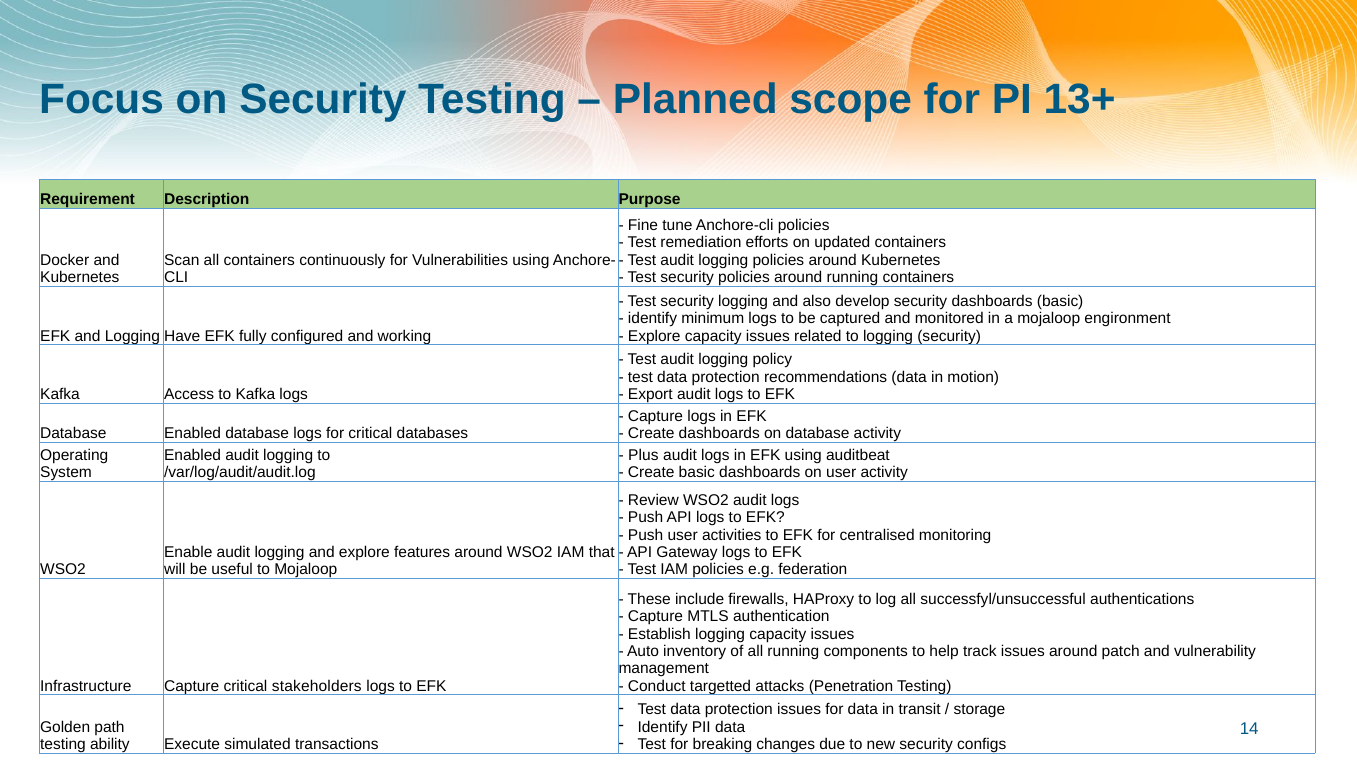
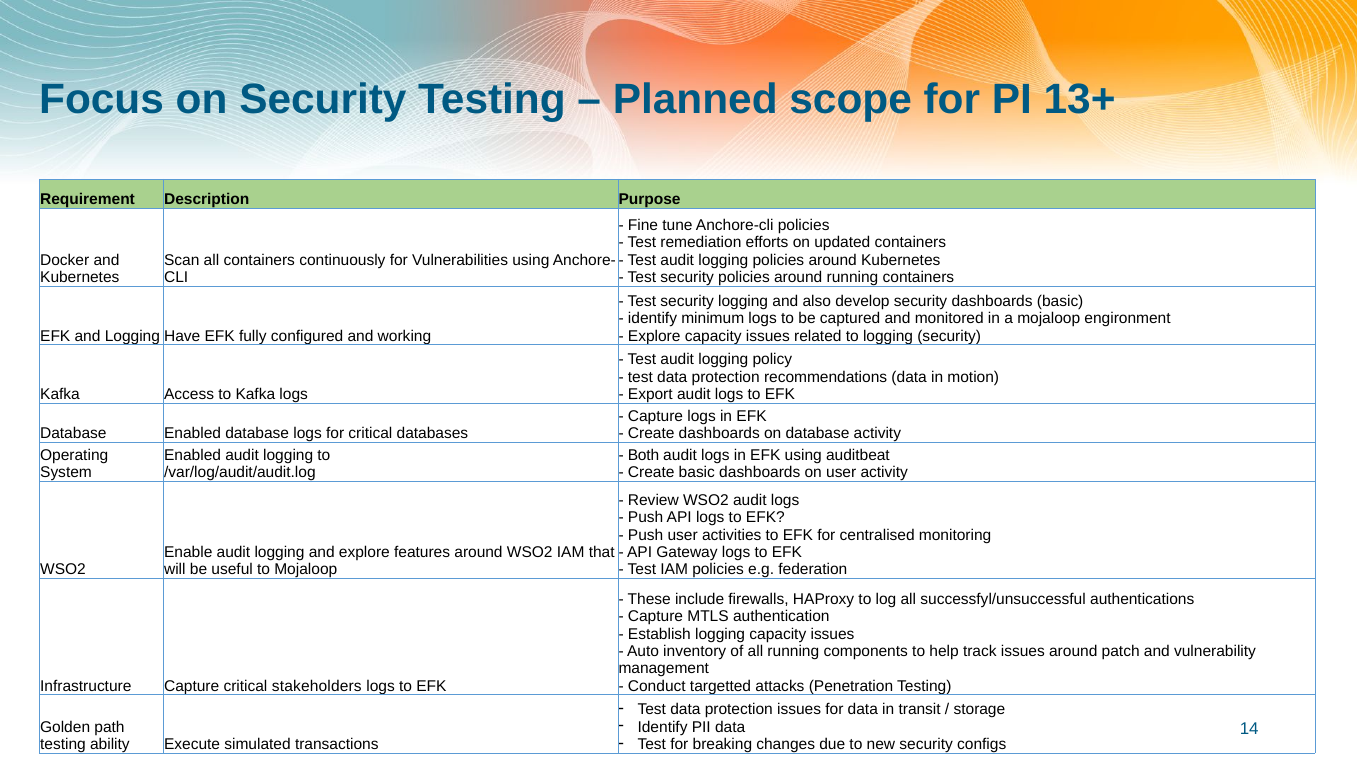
Plus: Plus -> Both (644, 455)
